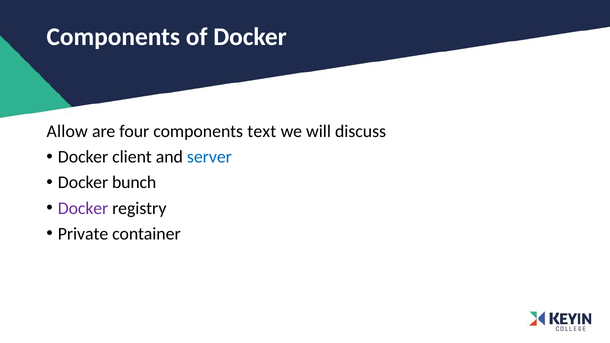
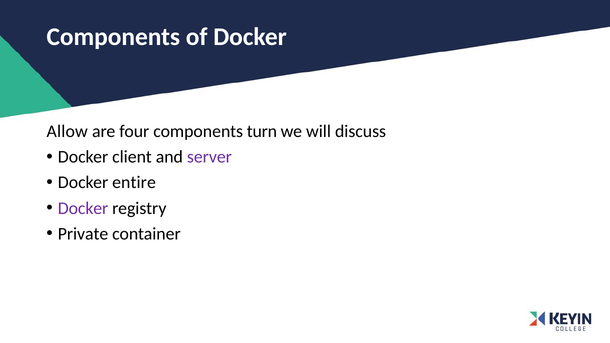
text: text -> turn (262, 132)
server colour: blue -> purple (209, 157)
bunch: bunch -> entire (134, 183)
